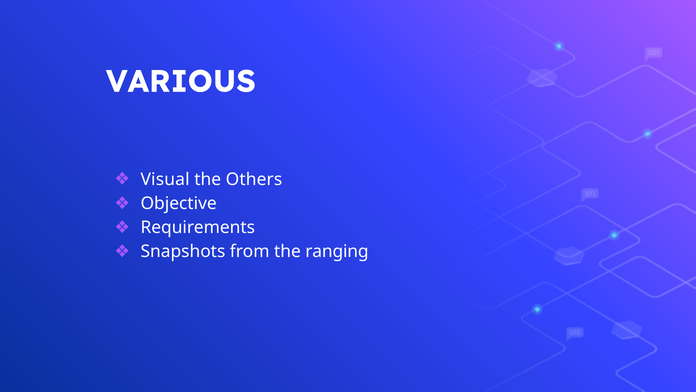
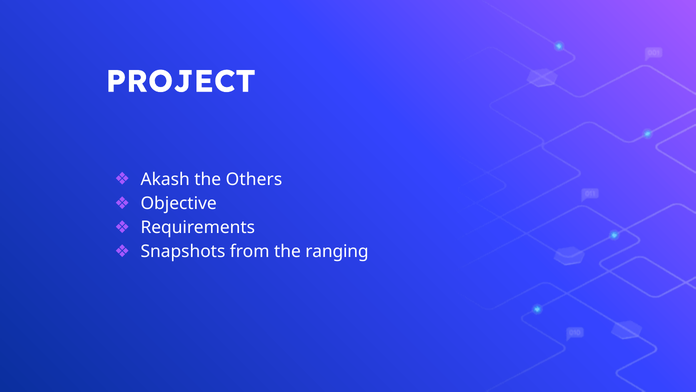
VARIOUS: VARIOUS -> PROJECT (181, 81)
Visual: Visual -> Akash (165, 179)
